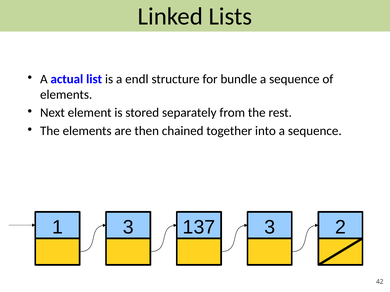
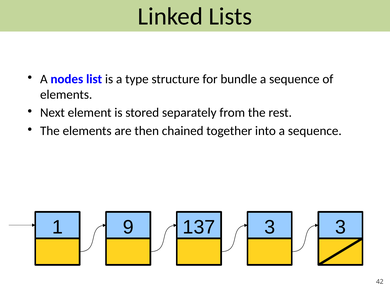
actual: actual -> nodes (67, 79)
endl: endl -> type (137, 79)
1 3: 3 -> 9 (128, 228)
3 2: 2 -> 3 (340, 228)
